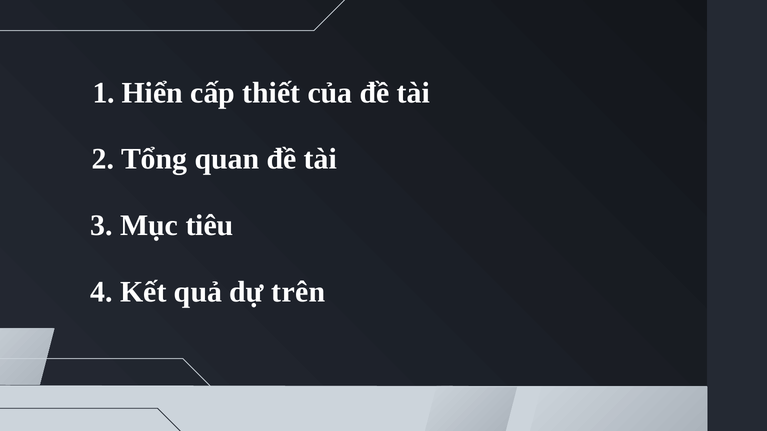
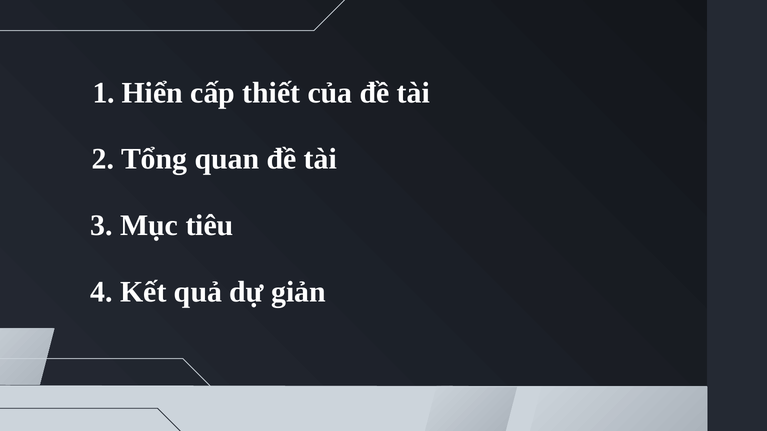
trên: trên -> giản (299, 292)
